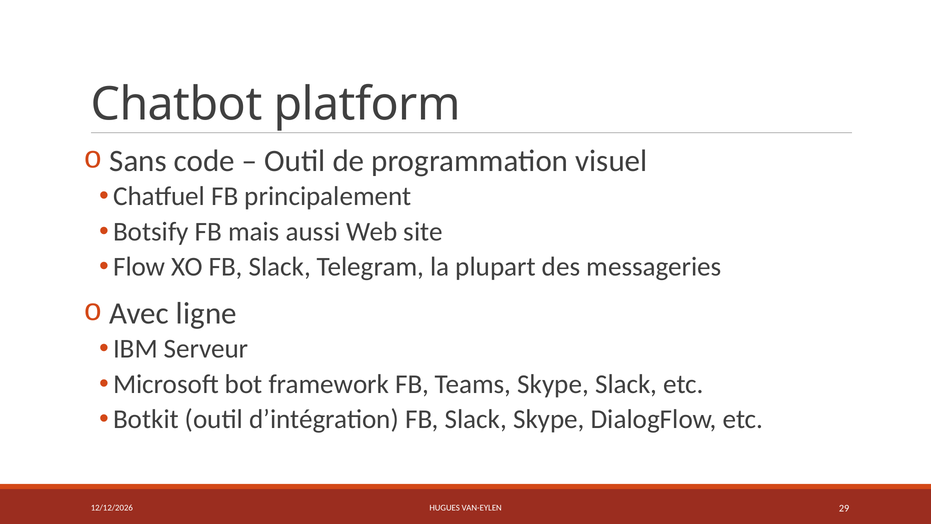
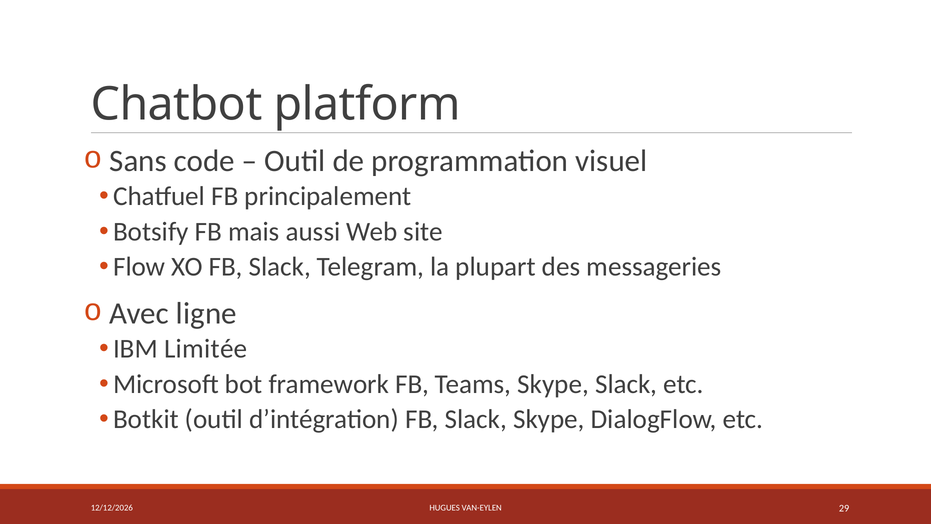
Serveur: Serveur -> Limitée (206, 349)
